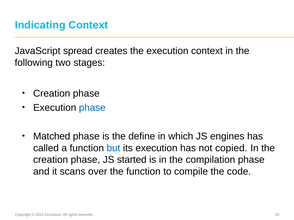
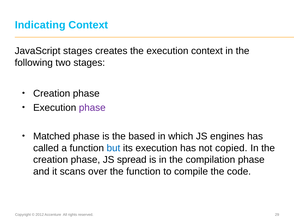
JavaScript spread: spread -> stages (78, 51)
phase colour: blue -> purple (92, 108)
define: define -> based (142, 137)
started: started -> spread (132, 160)
